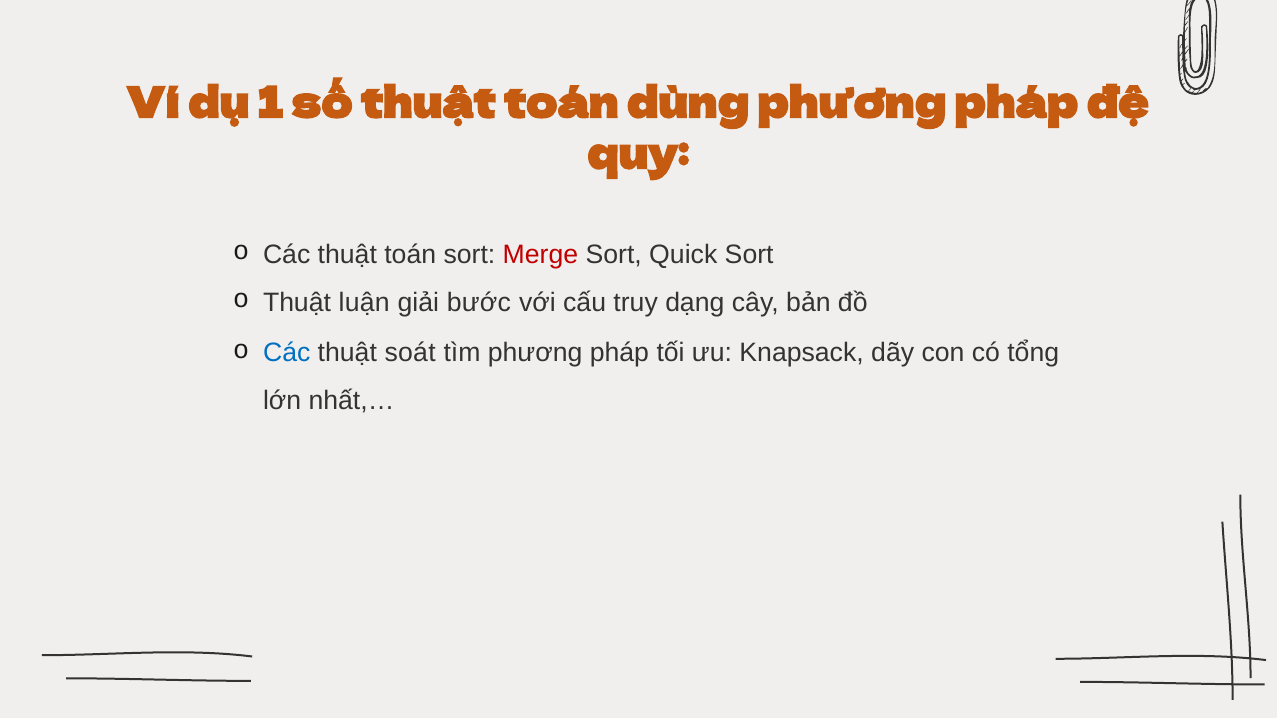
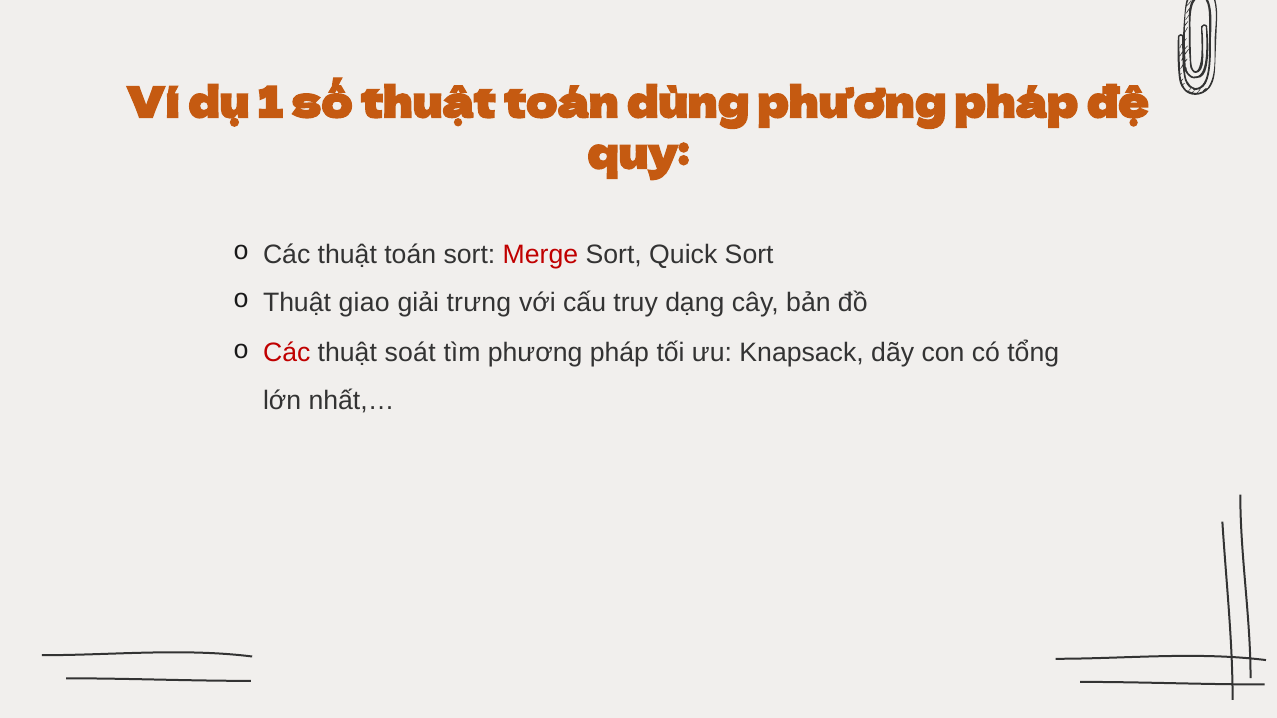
luận: luận -> giao (364, 303)
bước: bước -> trưng (479, 303)
Các colour: blue -> red (287, 353)
